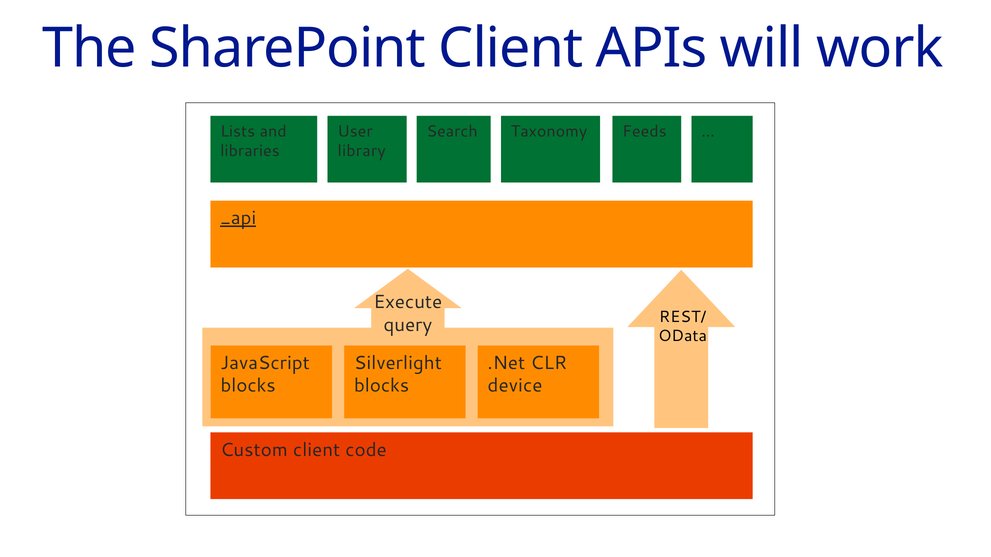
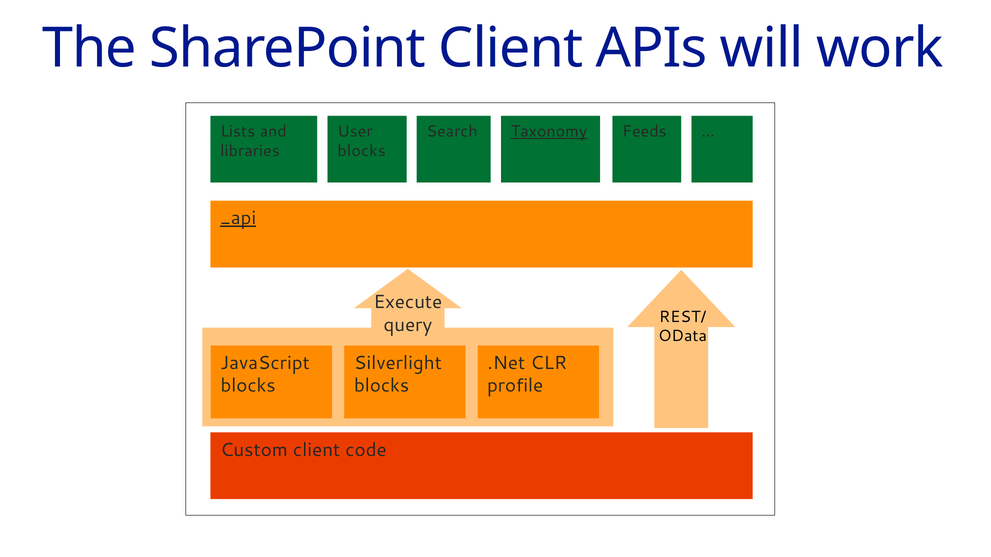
Taxonomy underline: none -> present (549, 132)
library: library -> blocks (362, 151)
device: device -> profile (515, 386)
